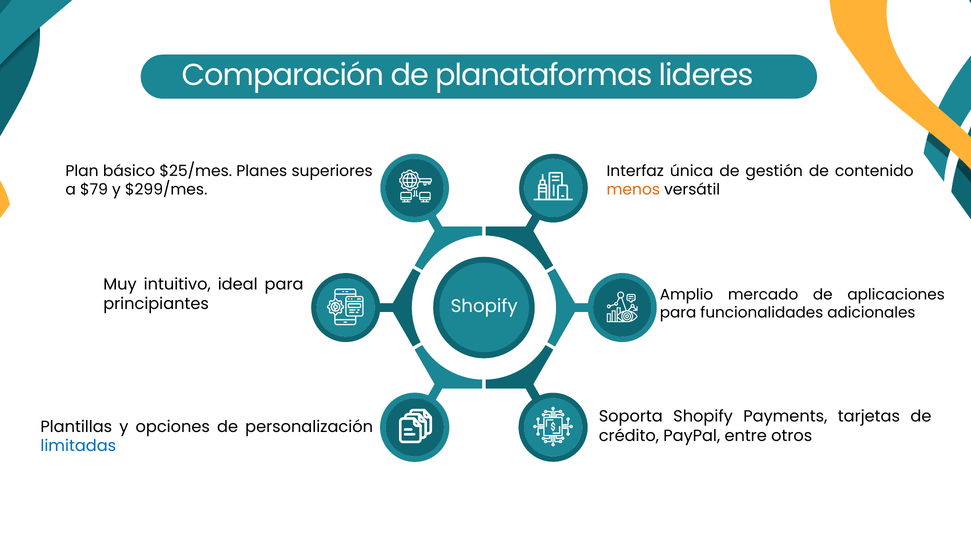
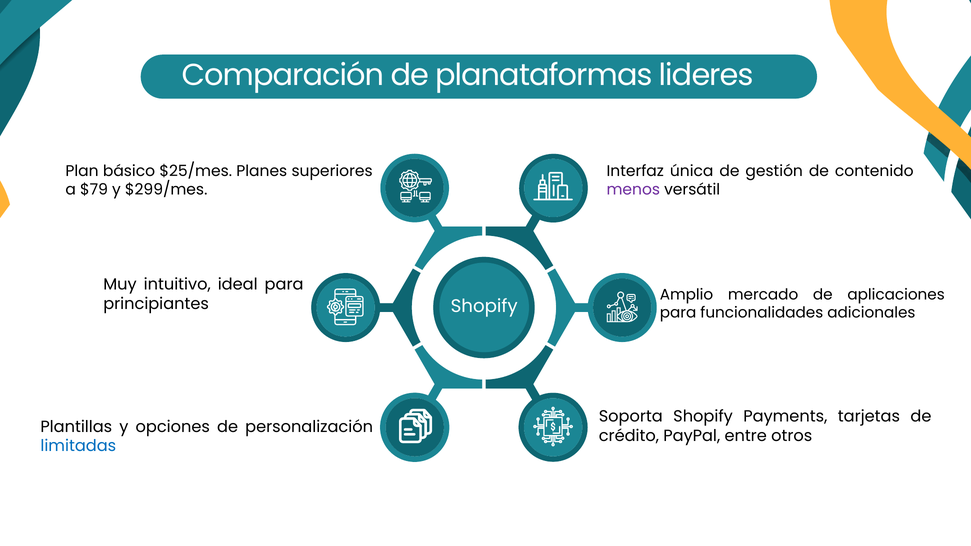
menos colour: orange -> purple (633, 190)
